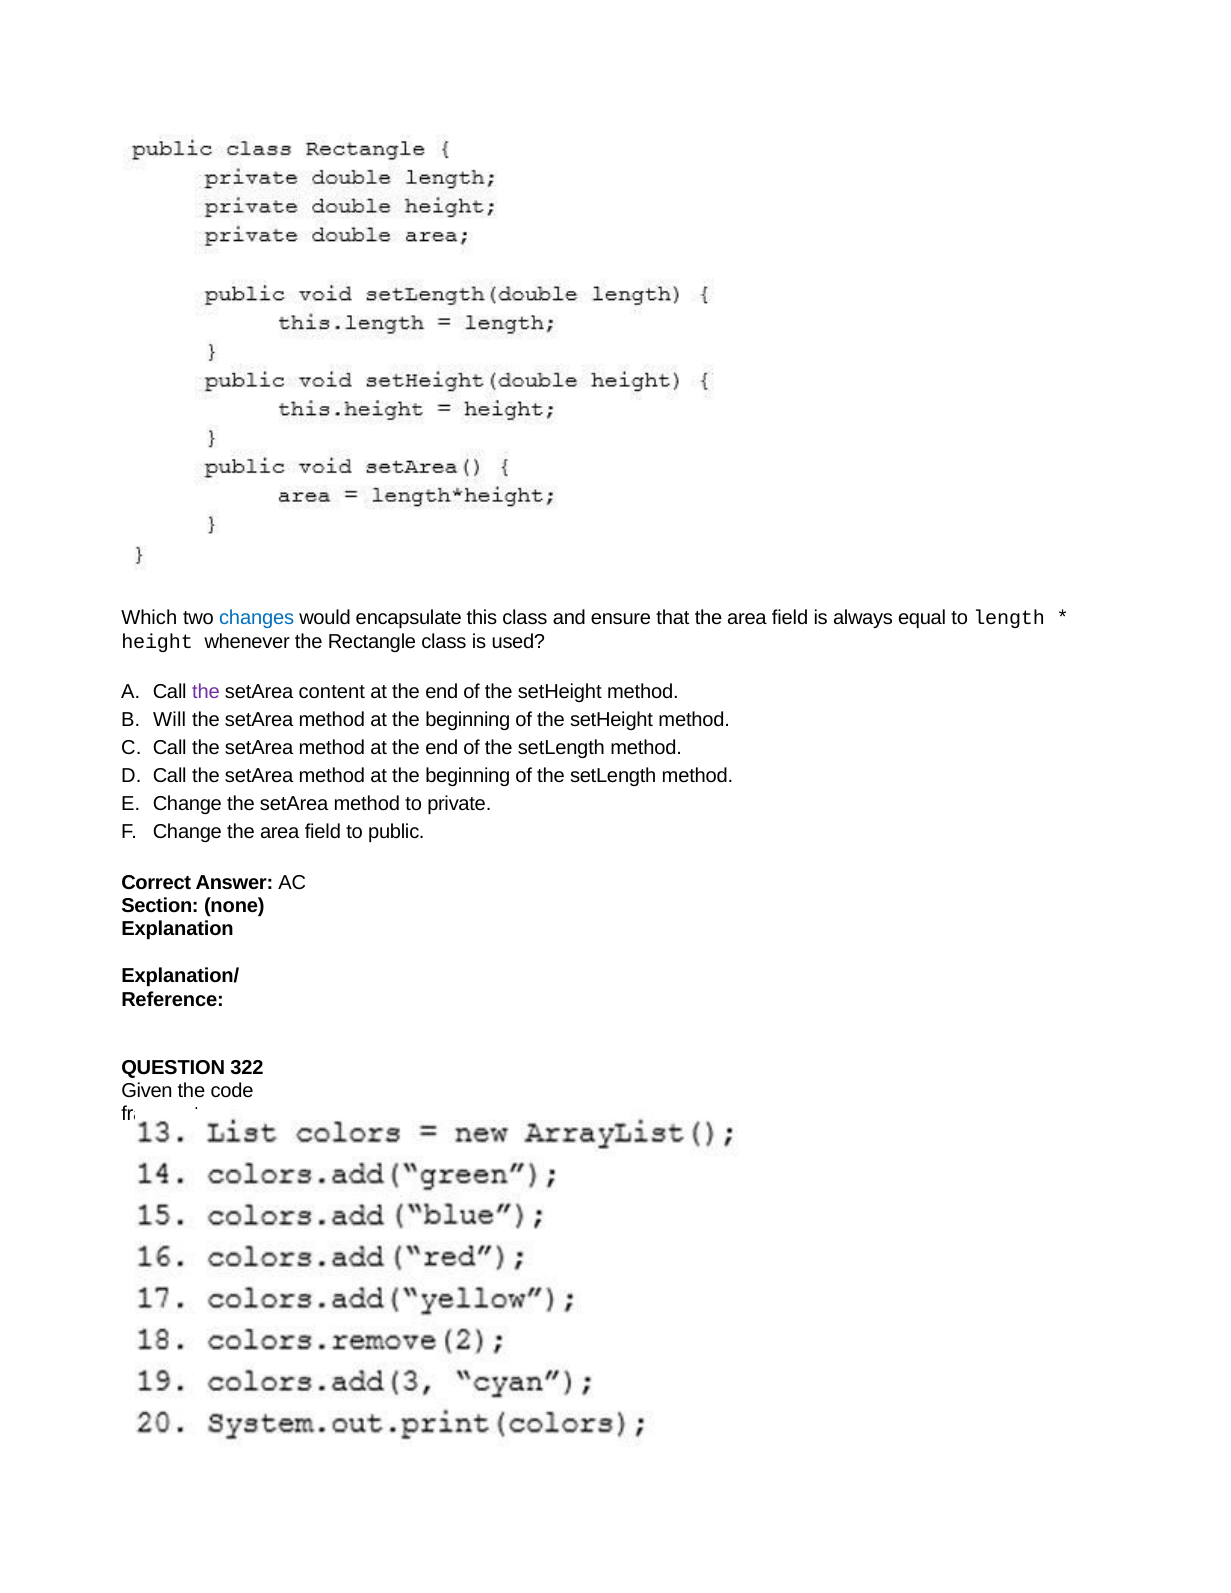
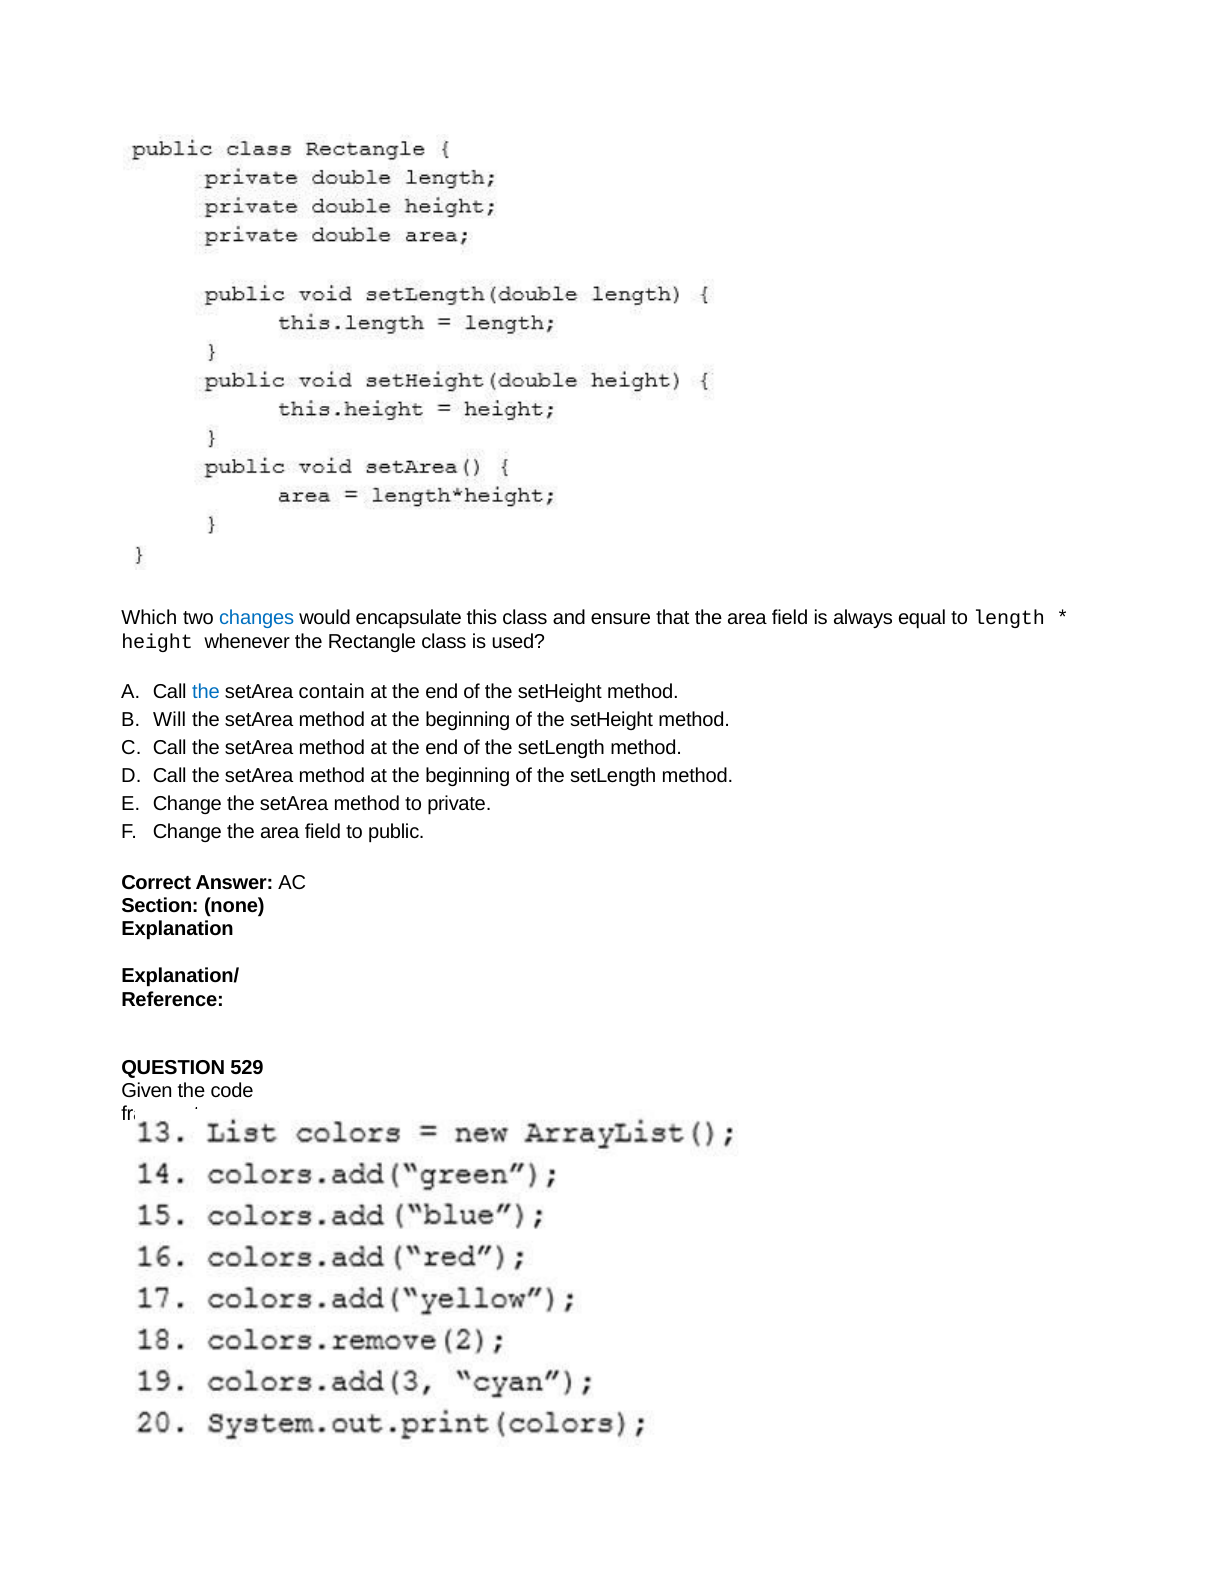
the colour: purple -> blue (206, 692)
content: content -> contain (332, 692)
322: 322 -> 529 (247, 1068)
